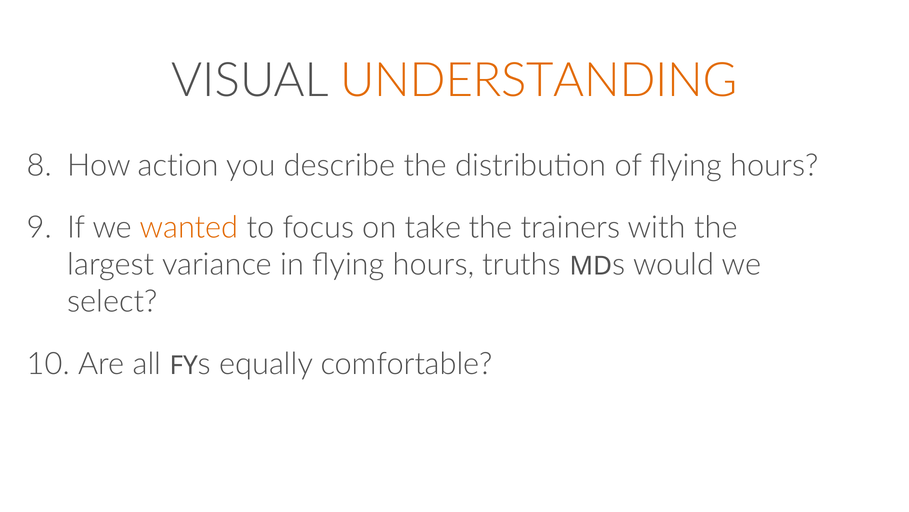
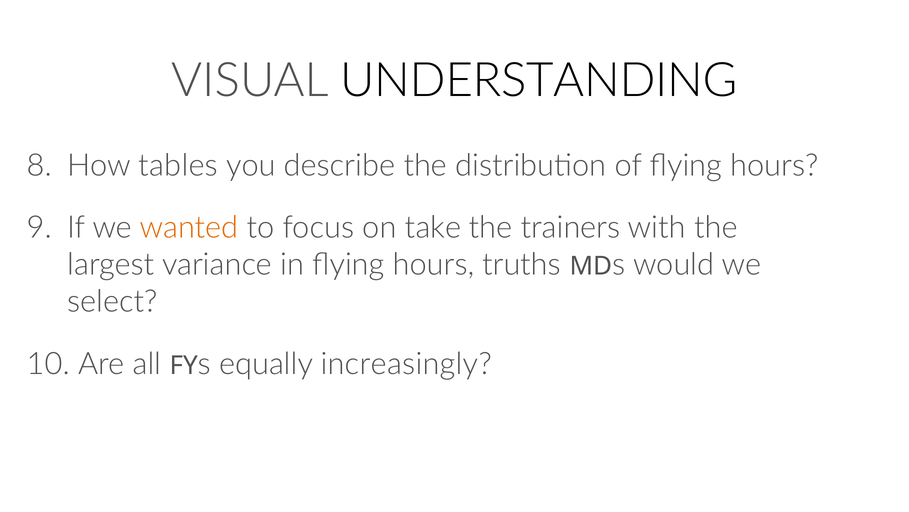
UNDERSTANDING colour: orange -> black (539, 80)
action: action -> tables (178, 165)
comfortable: comfortable -> increasingly (406, 363)
